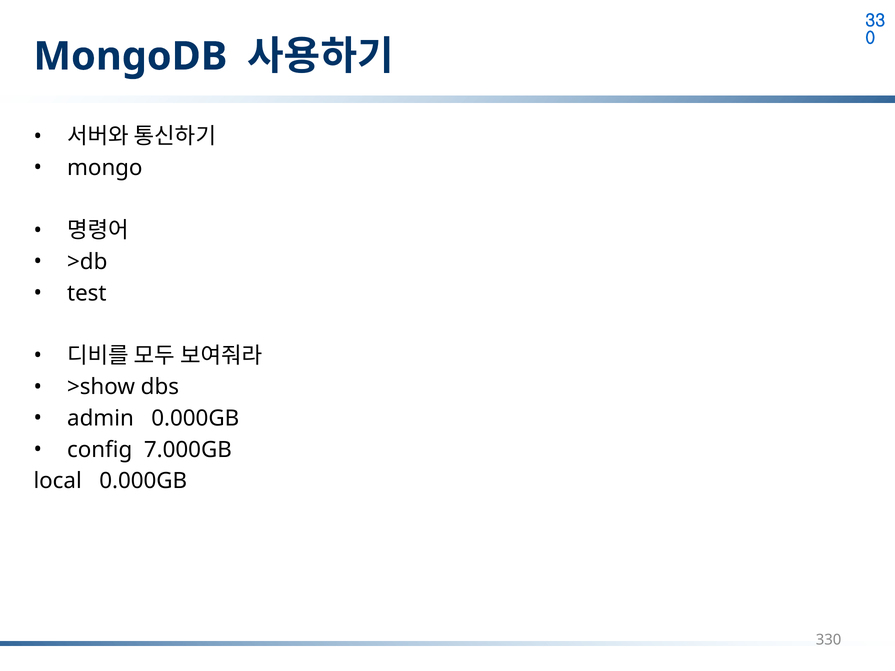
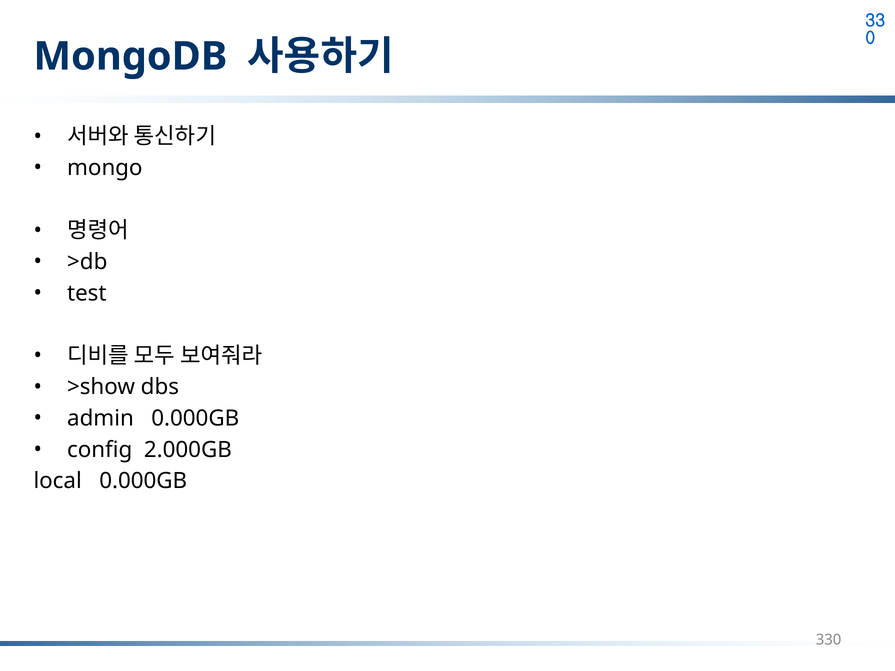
7.000GB: 7.000GB -> 2.000GB (188, 450)
